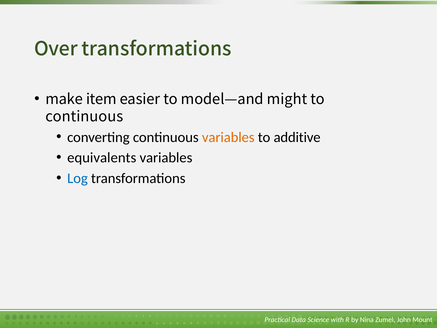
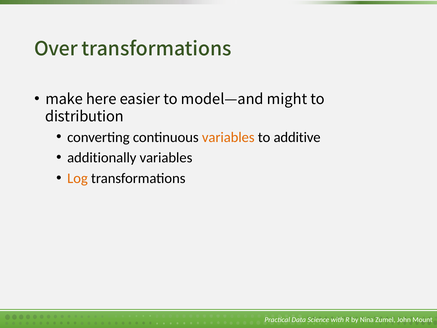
item: item -> here (101, 99)
continuous: continuous -> distribution (84, 117)
equivalents: equivalents -> additionally (102, 158)
Log colour: blue -> orange (77, 178)
